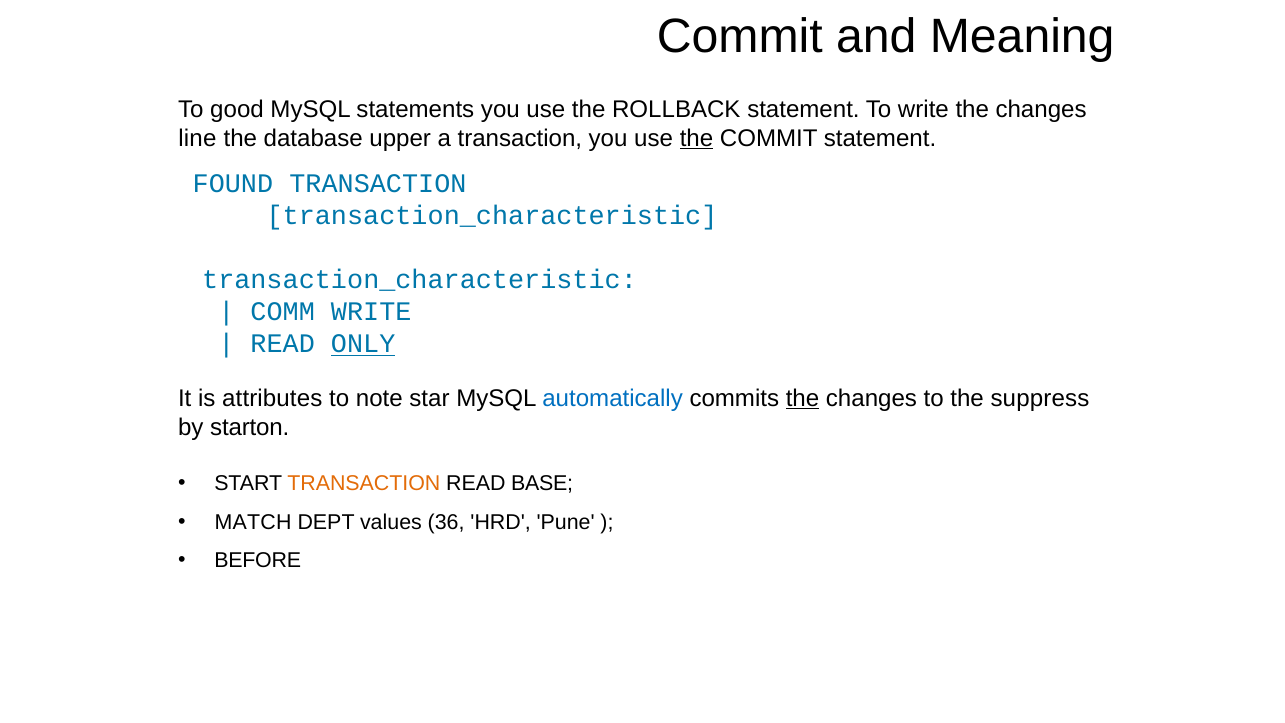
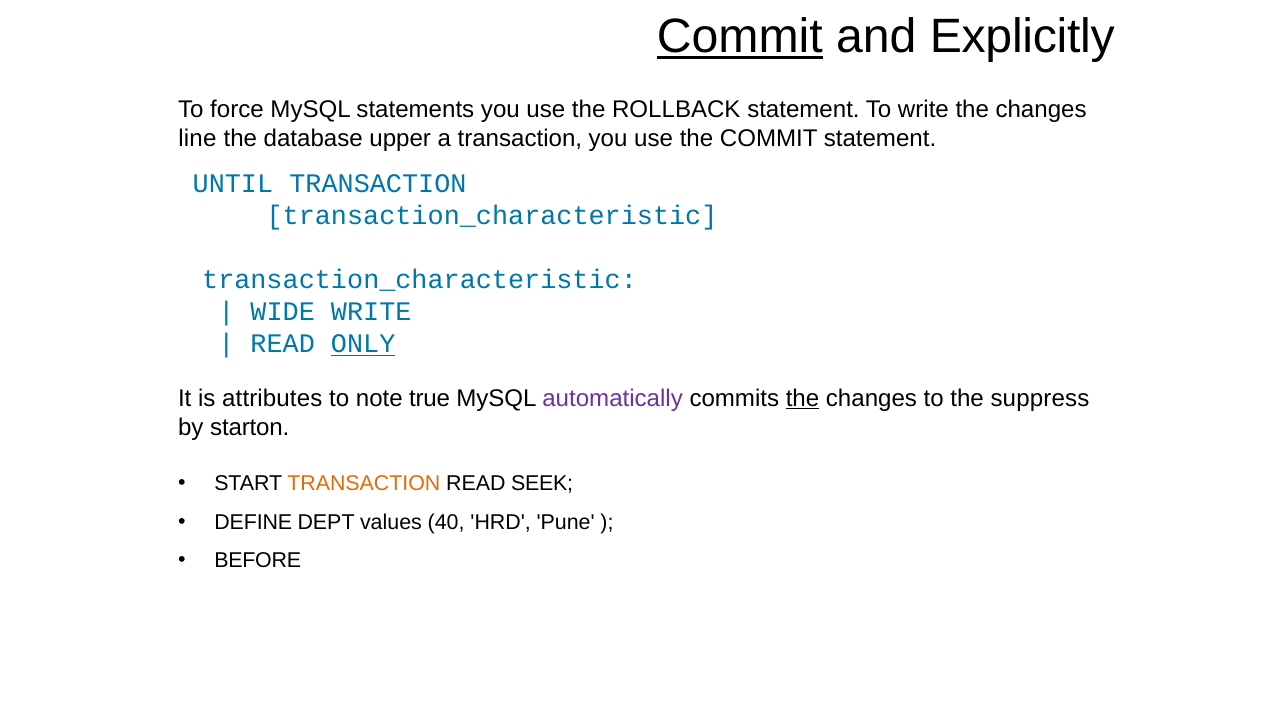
Commit underline: none -> present (740, 37)
Meaning: Meaning -> Explicitly (1022, 37)
good: good -> force (237, 109)
the underline: present -> none (697, 138)
FOUND: FOUND -> UNTIL (233, 183)
COMM: COMM -> WIDE (283, 312)
star: star -> true (430, 398)
automatically colour: blue -> purple (613, 398)
BASE: BASE -> SEEK (542, 484)
MATCH: MATCH -> DEFINE (253, 522)
36: 36 -> 40 (446, 522)
